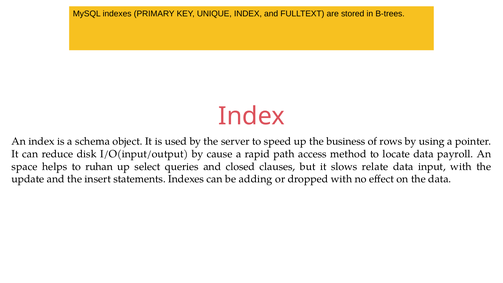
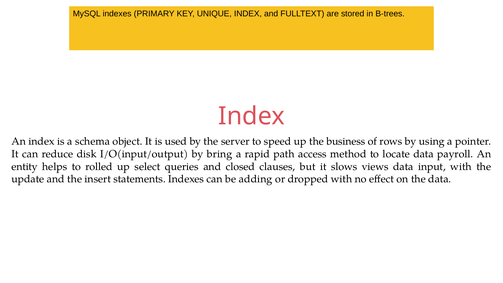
cause: cause -> bring (220, 154)
space: space -> entity (25, 167)
ruhan: ruhan -> rolled (99, 167)
relate: relate -> views (375, 167)
